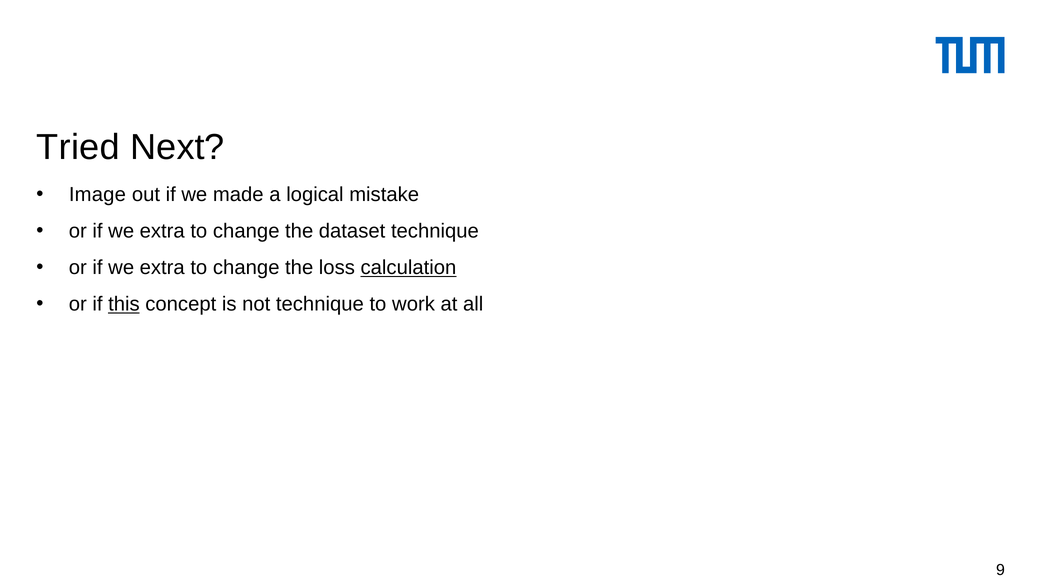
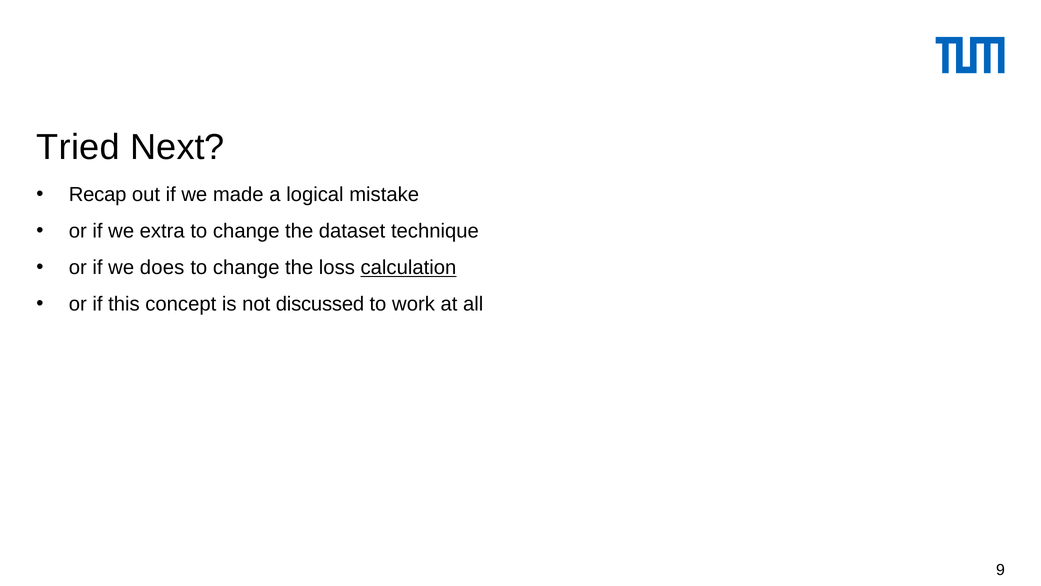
Image: Image -> Recap (98, 195)
extra: extra -> does (162, 268)
this underline: present -> none (124, 304)
not technique: technique -> discussed (320, 304)
